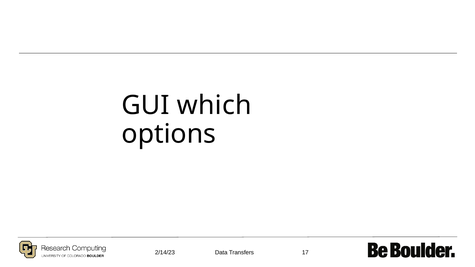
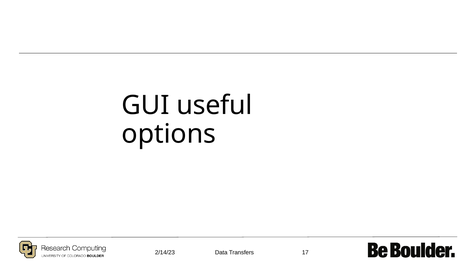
which: which -> useful (214, 105)
